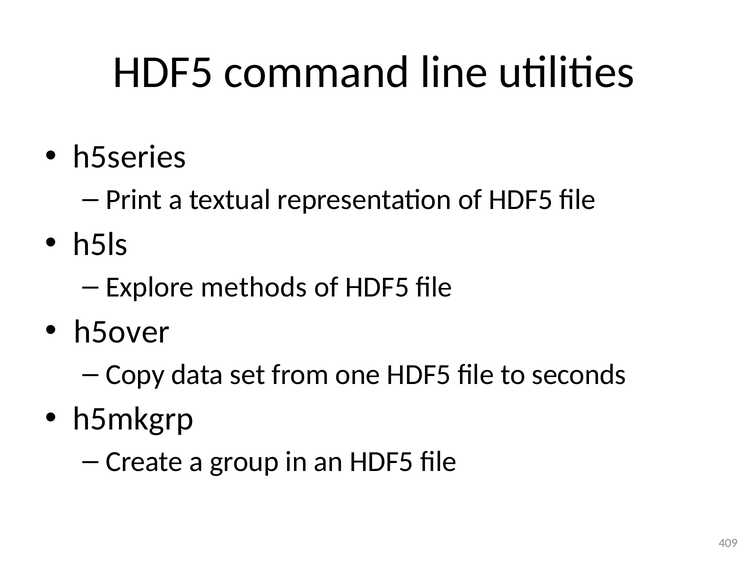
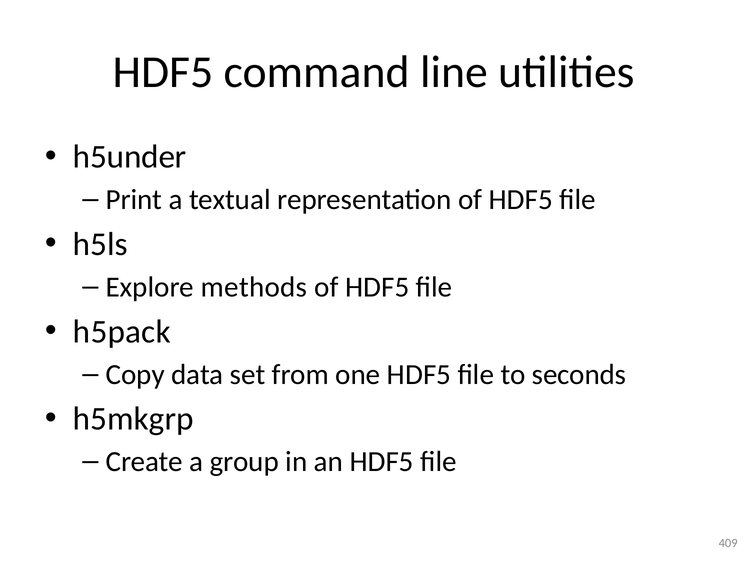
h5series: h5series -> h5under (130, 157)
h5over: h5over -> h5pack (122, 332)
